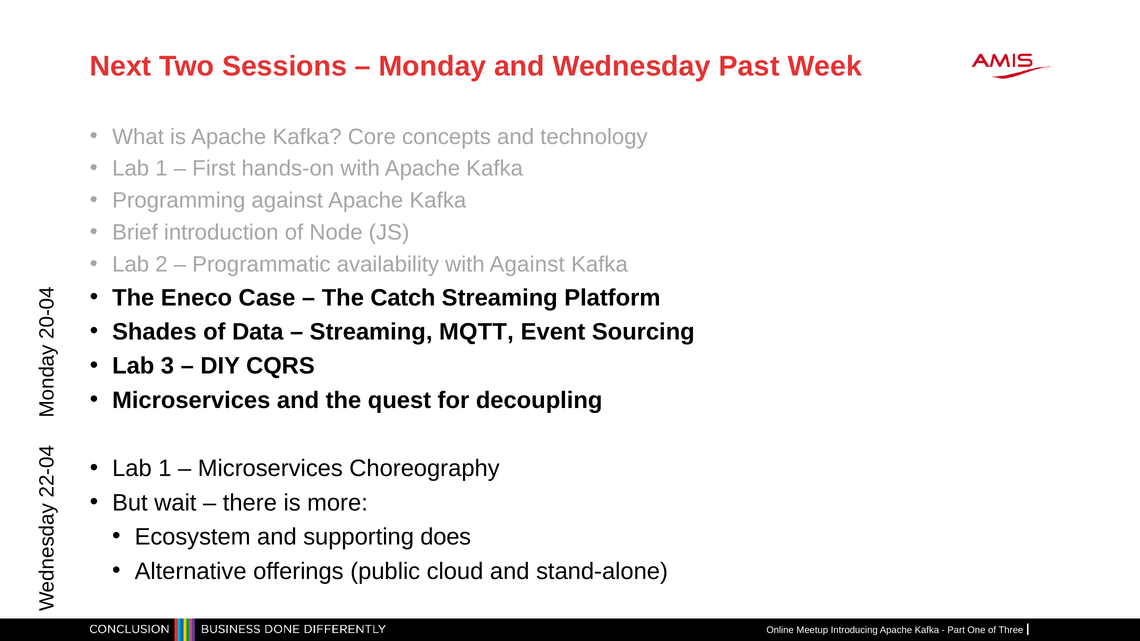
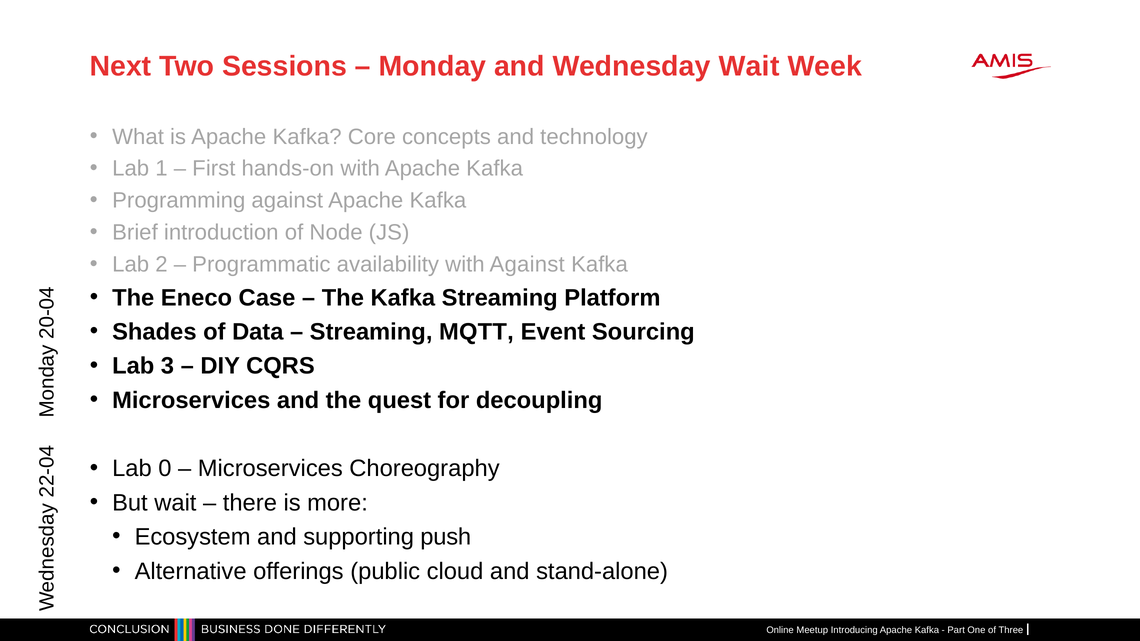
Wednesday Past: Past -> Wait (749, 67)
The Catch: Catch -> Kafka (403, 298)
1: 1 -> 0 (165, 469)
does: does -> push (446, 537)
